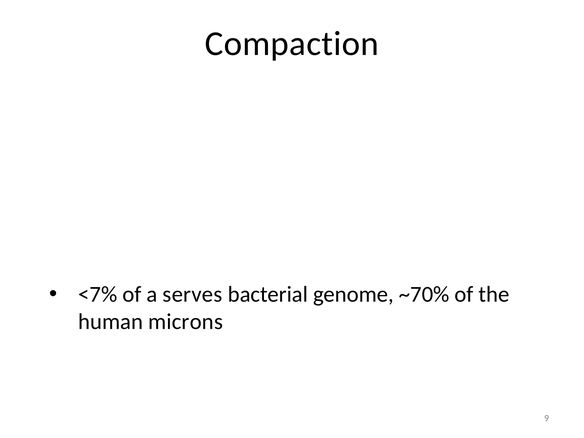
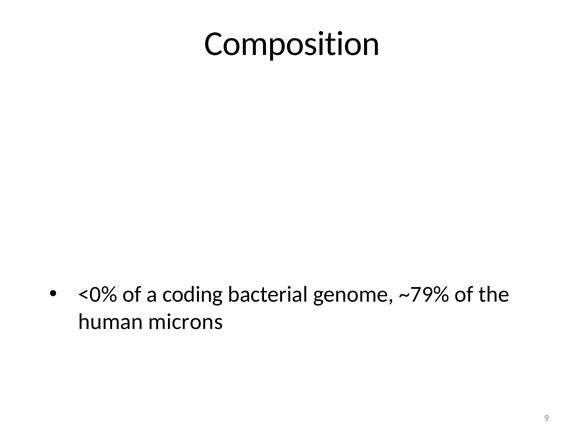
Compaction: Compaction -> Composition (292, 44)
<7%: <7% -> <0% (98, 294)
serves: serves -> coding (193, 294)
~70%: ~70% -> ~79% (424, 294)
